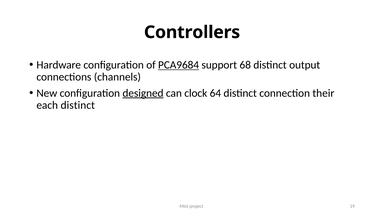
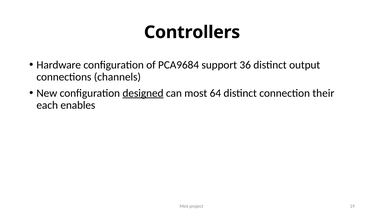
PCA9684 underline: present -> none (179, 65)
68: 68 -> 36 (245, 65)
clock: clock -> most (196, 93)
each distinct: distinct -> enables (78, 105)
